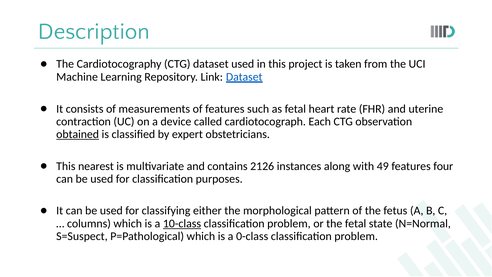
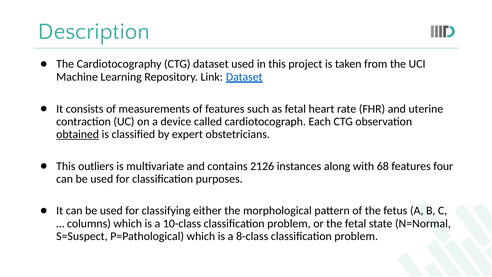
nearest: nearest -> outliers (96, 166)
49: 49 -> 68 (383, 166)
10-class underline: present -> none (182, 223)
0-class: 0-class -> 8-class (252, 236)
